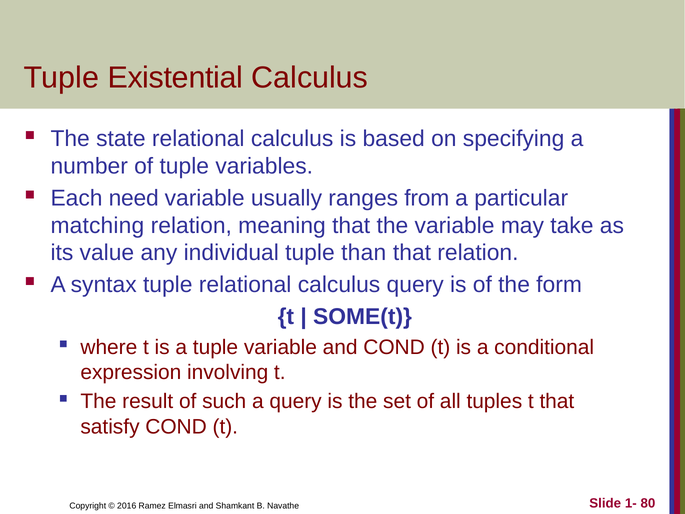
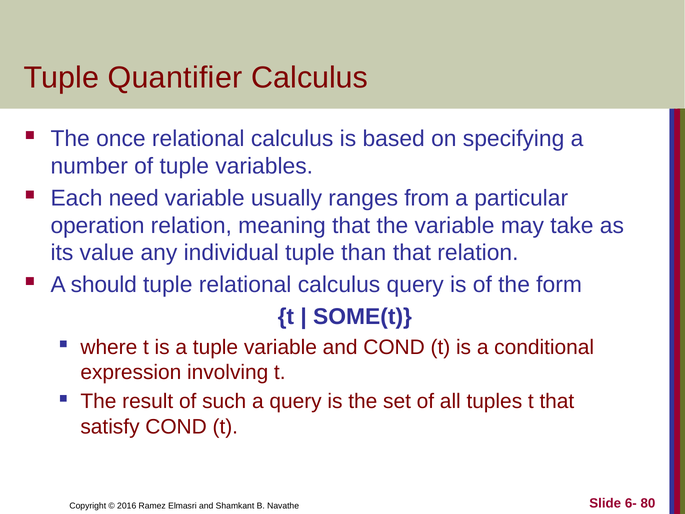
Existential: Existential -> Quantifier (175, 77)
state: state -> once (121, 139)
matching: matching -> operation (98, 225)
syntax: syntax -> should (104, 285)
1-: 1- -> 6- (631, 503)
